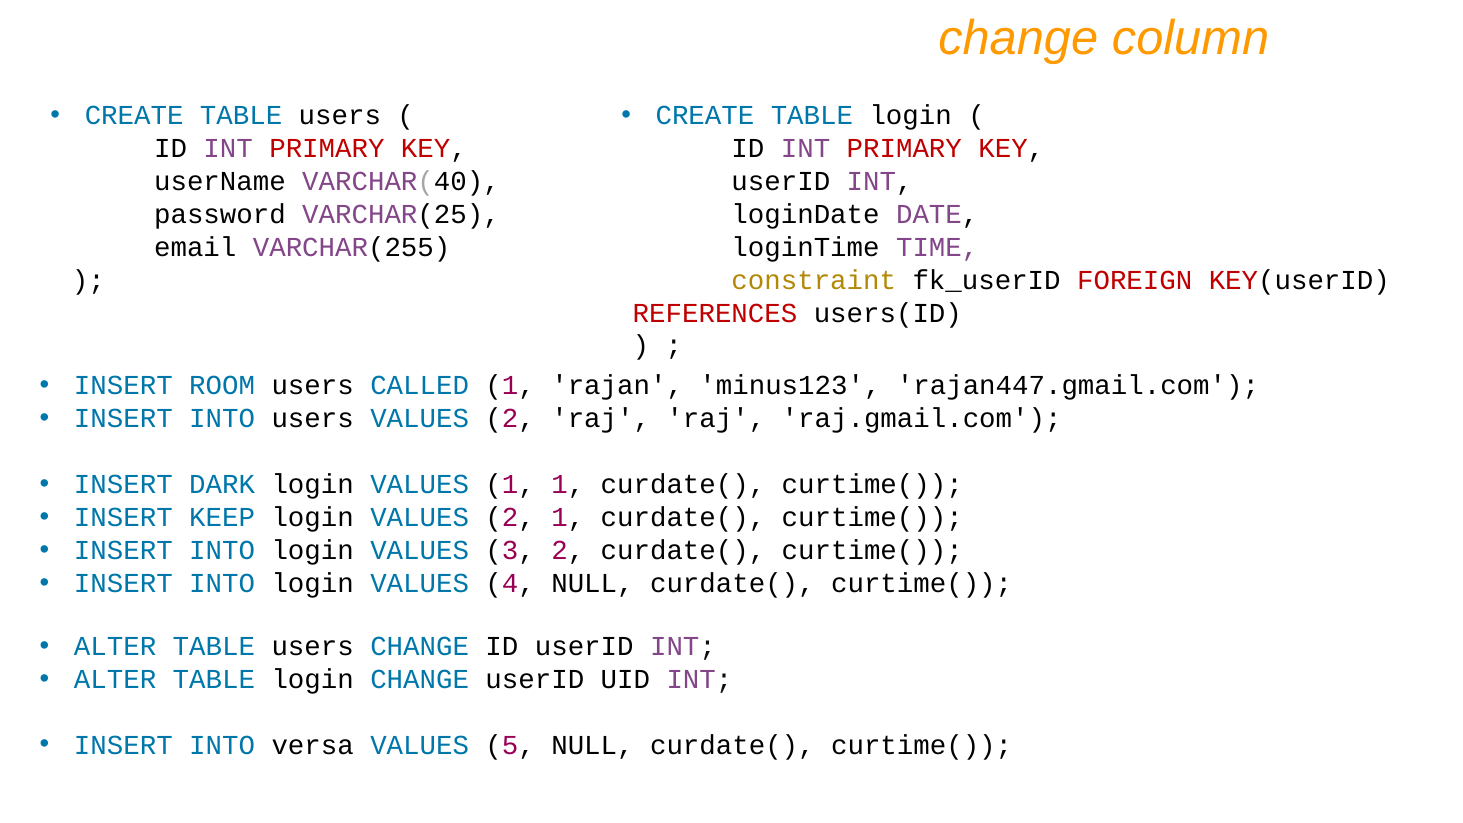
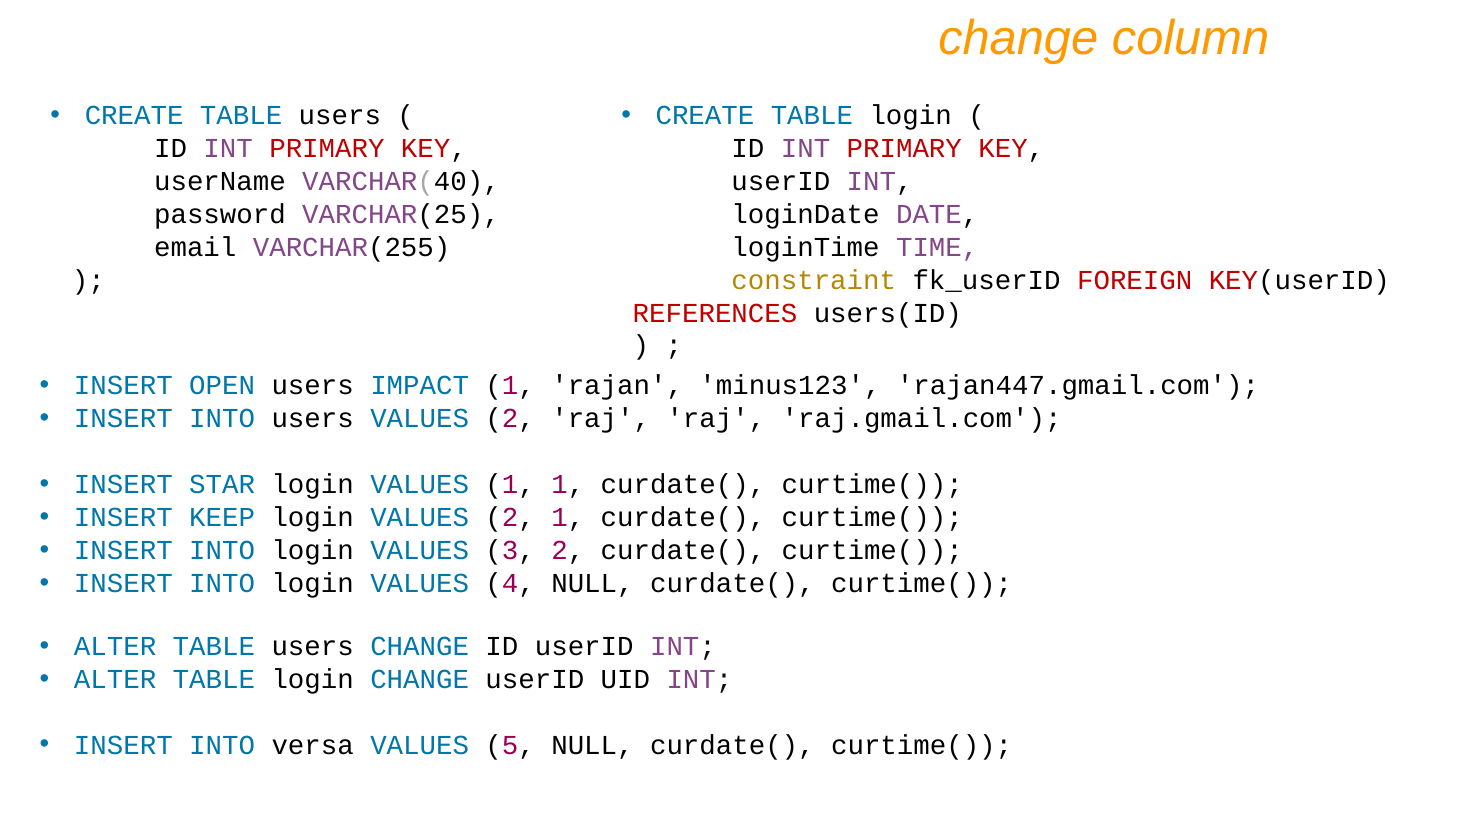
ROOM: ROOM -> OPEN (222, 386)
CALLED: CALLED -> IMPACT (420, 386)
DARK: DARK -> STAR (222, 485)
